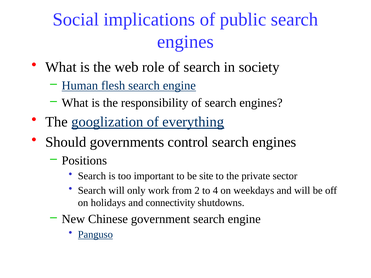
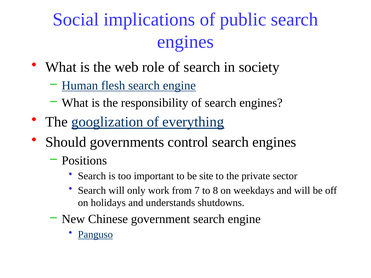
2: 2 -> 7 (197, 191)
4: 4 -> 8 (215, 191)
connectivity: connectivity -> understands (170, 203)
